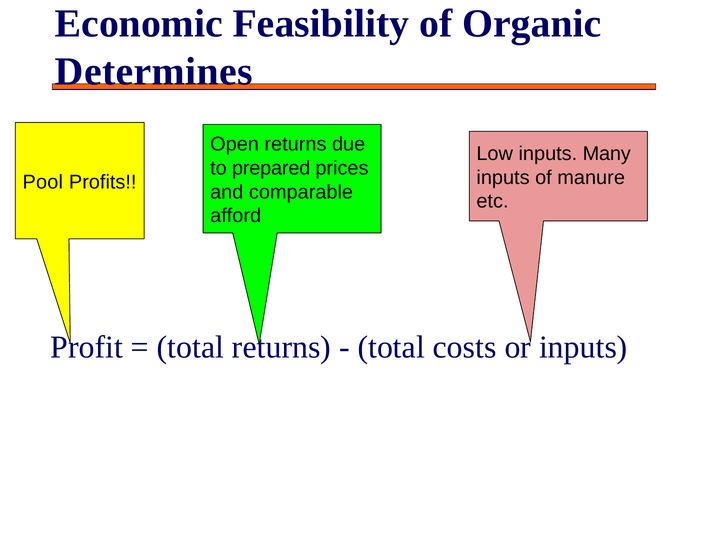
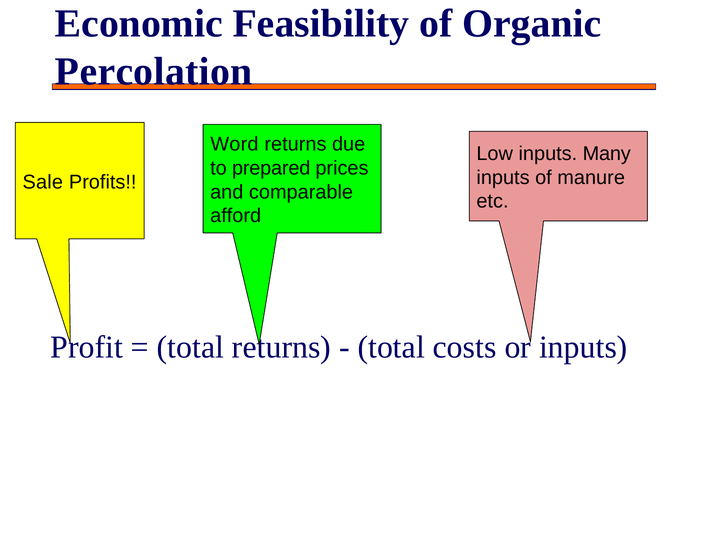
Determines: Determines -> Percolation (154, 71)
Open: Open -> Word (234, 144)
Pool: Pool -> Sale (43, 182)
